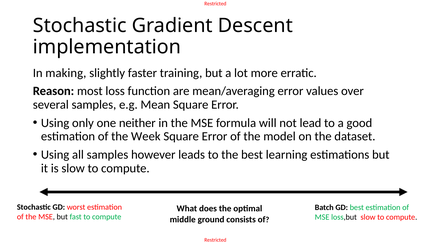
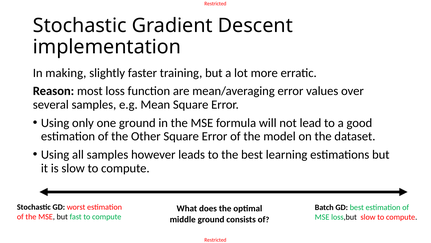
one neither: neither -> ground (137, 123)
Week: Week -> Other (146, 136)
